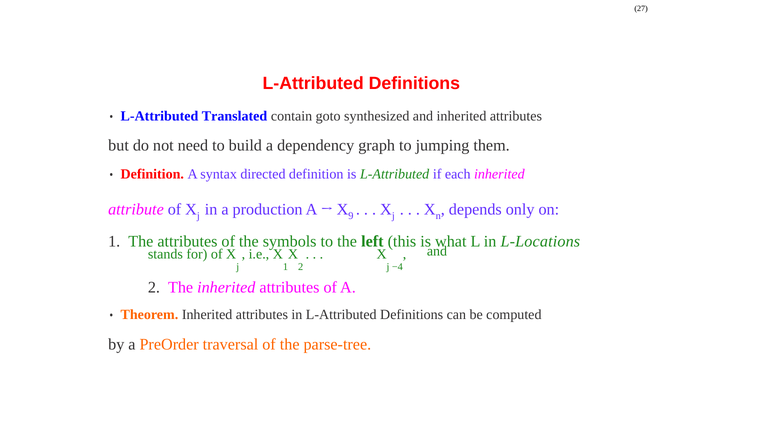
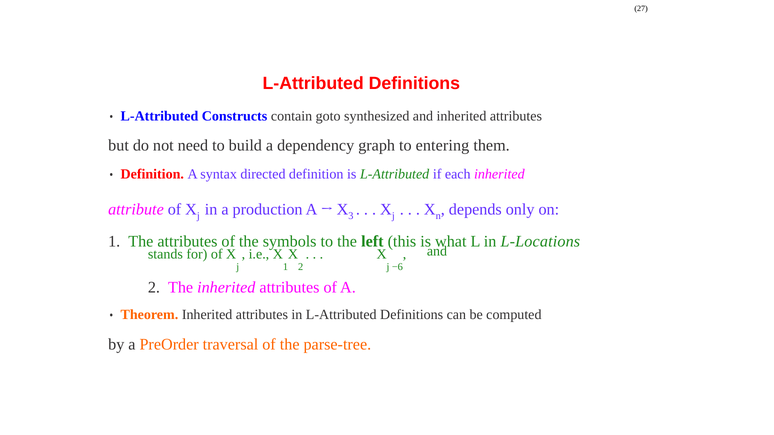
Translated: Translated -> Constructs (235, 116)
jumping: jumping -> entering (442, 146)
9: 9 -> 3 (351, 216)
−4: −4 -> −6 (397, 267)
